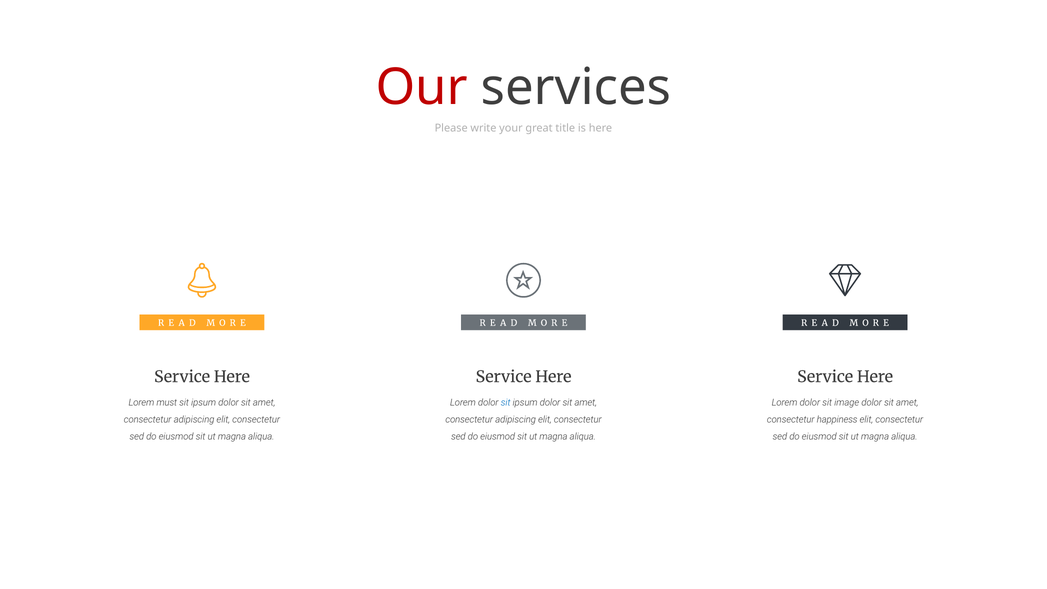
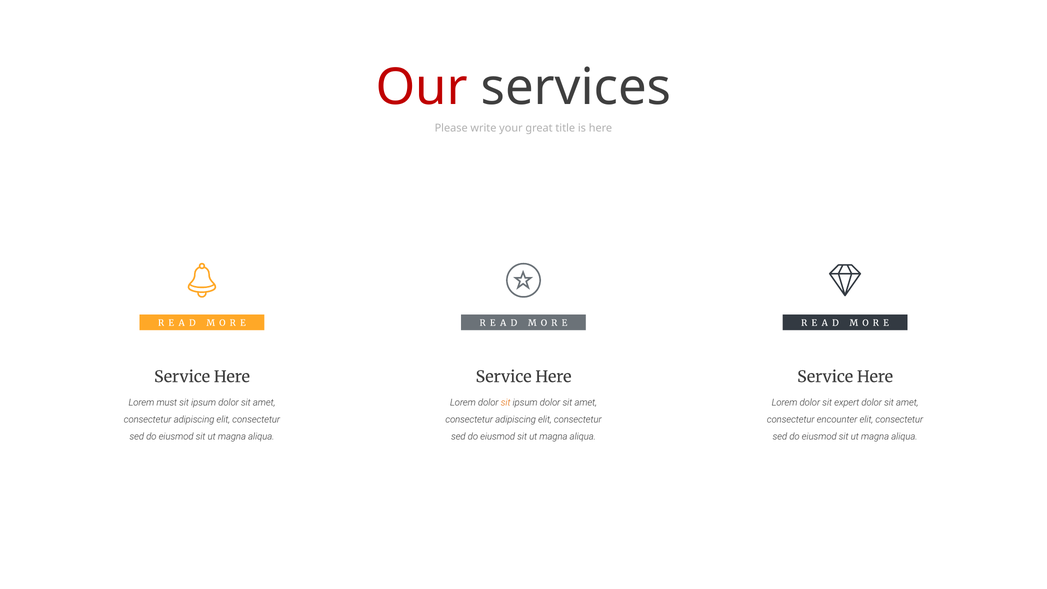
sit colour: blue -> orange (506, 403)
image: image -> expert (847, 403)
happiness: happiness -> encounter (837, 420)
